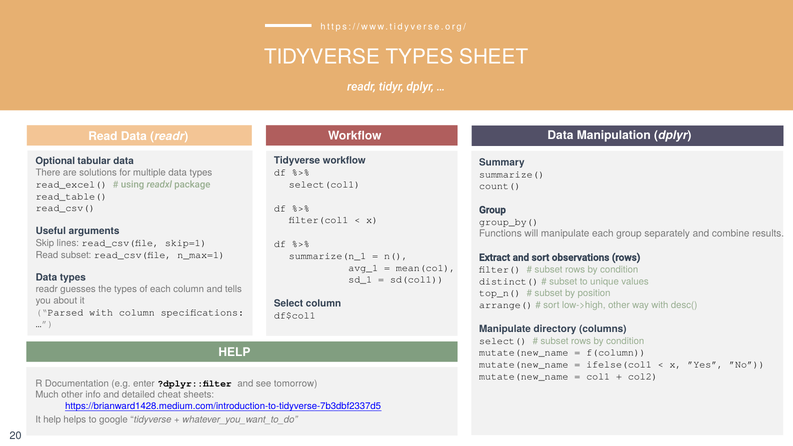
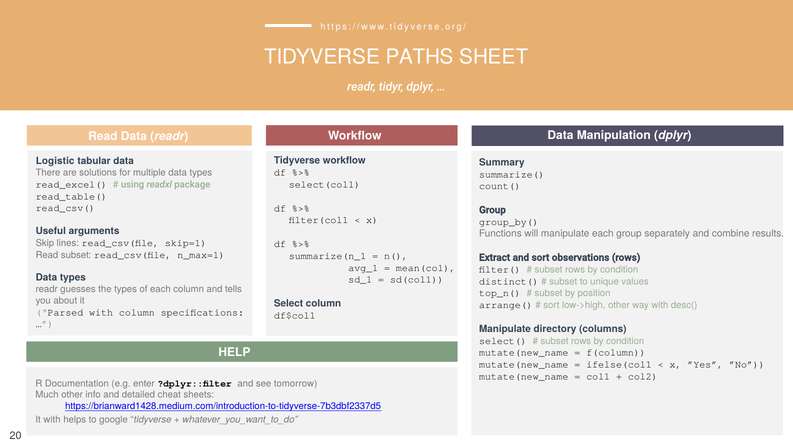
TIDYVERSE TYPES: TYPES -> PATHS (420, 57)
Optional: Optional -> Logistic (55, 161)
It help: help -> with (52, 420)
